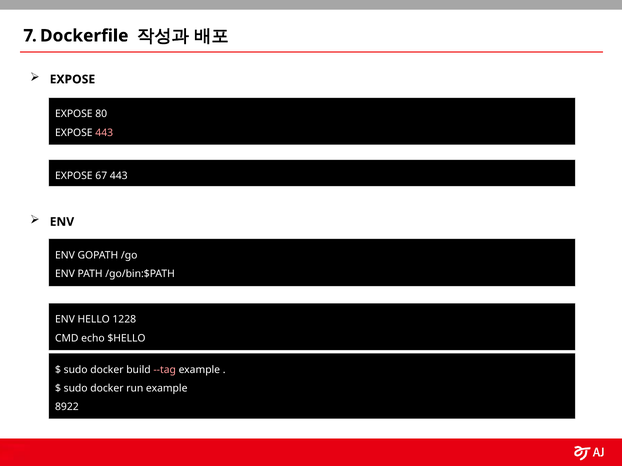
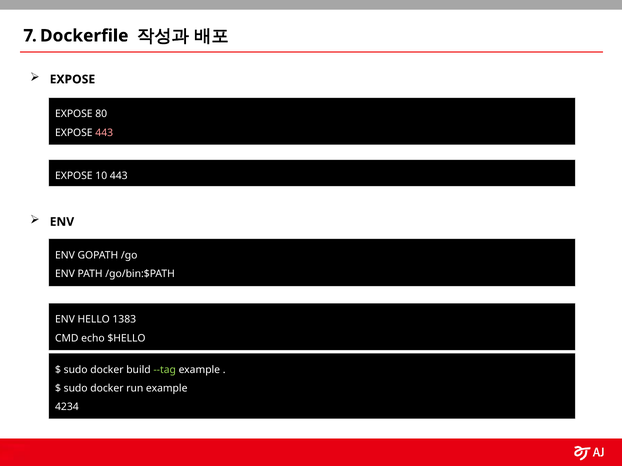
67: 67 -> 10 (101, 176)
1228: 1228 -> 1383 (124, 320)
--tag colour: pink -> light green (165, 370)
8922: 8922 -> 4234 (67, 407)
